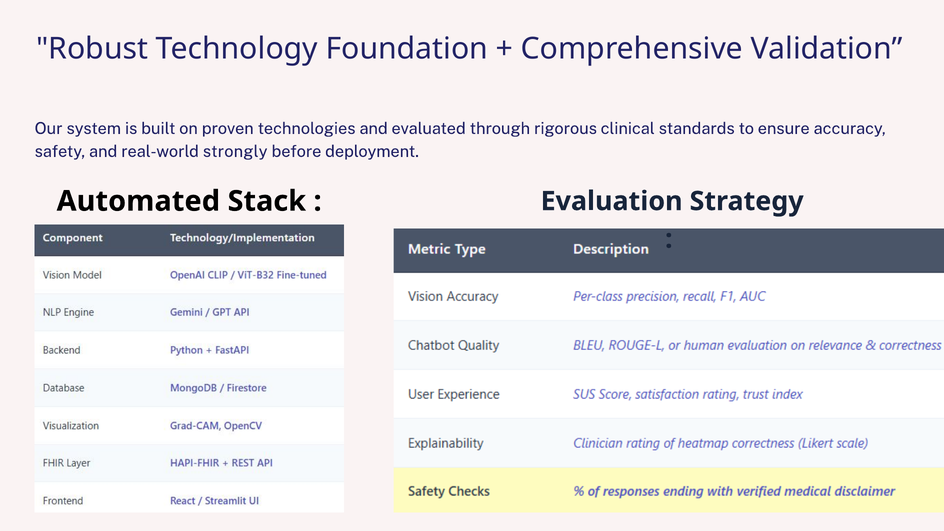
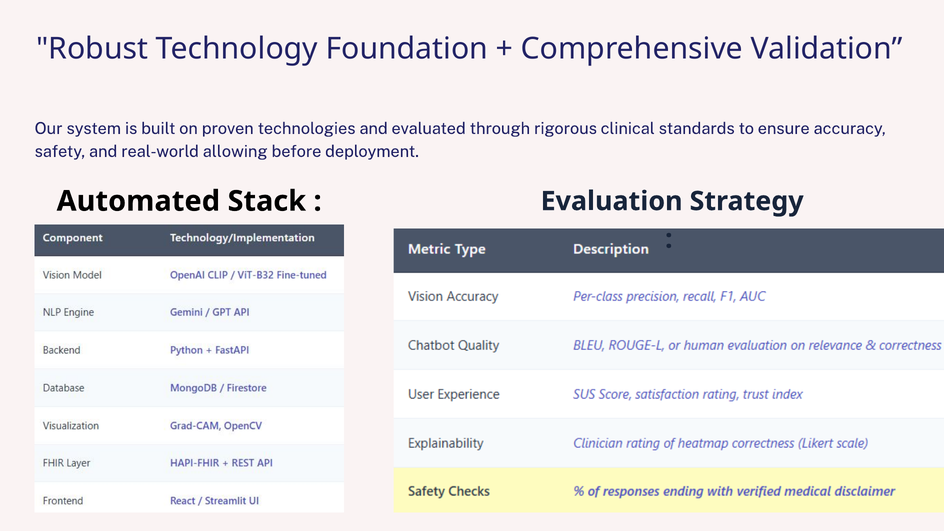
strongly: strongly -> allowing (235, 151)
